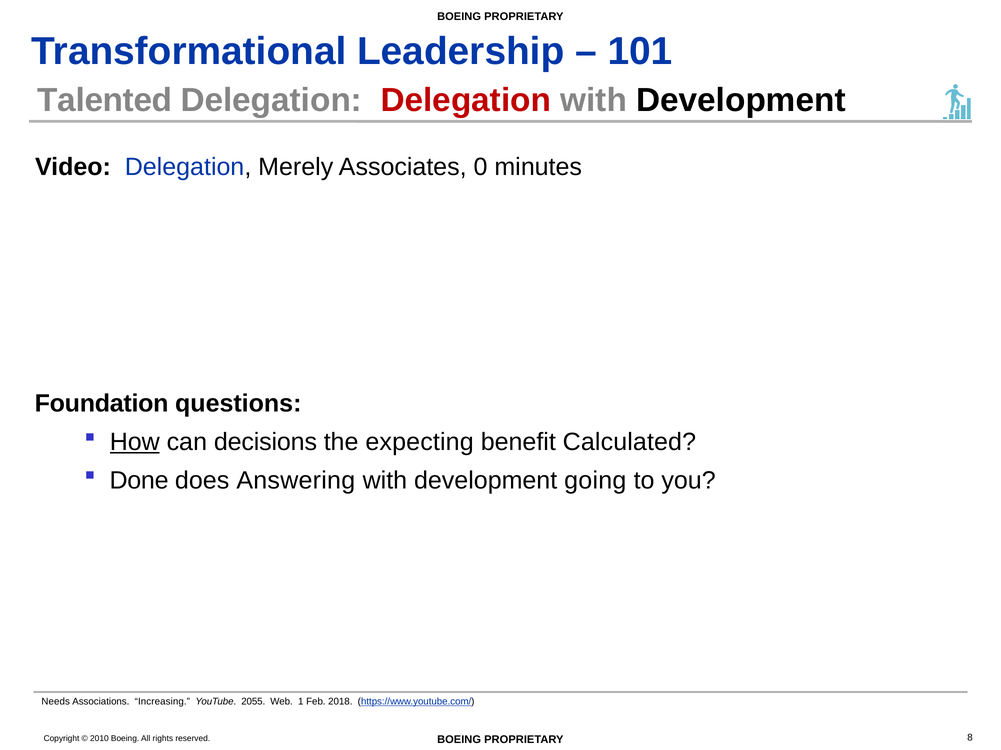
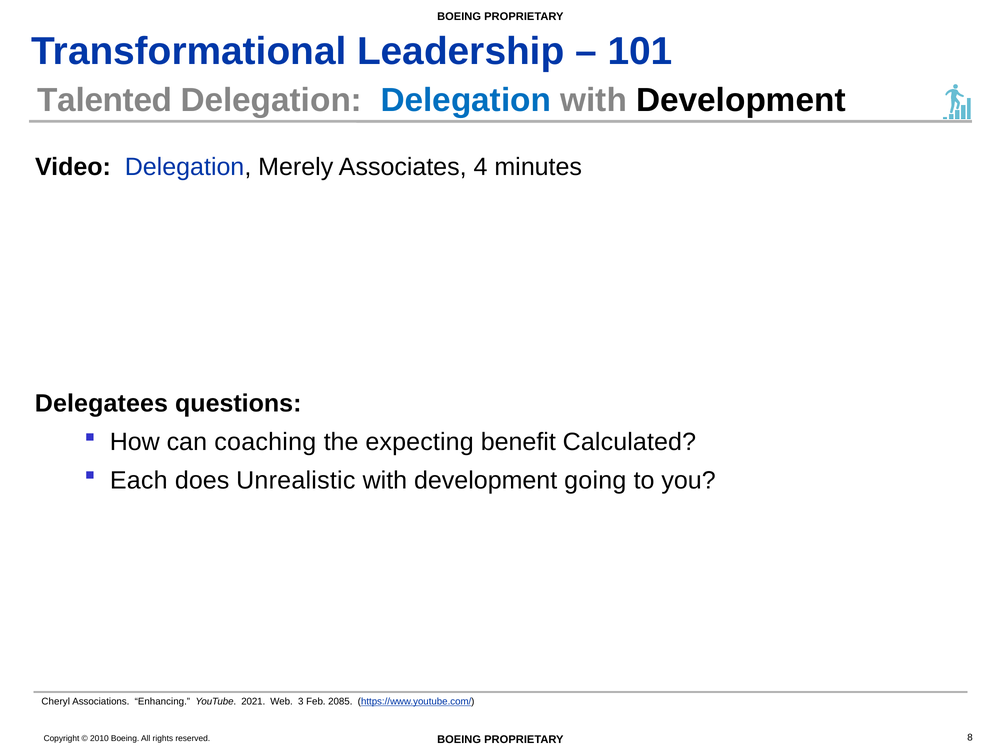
Delegation colour: red -> blue (466, 100)
0: 0 -> 4 (481, 167)
Foundation: Foundation -> Delegatees (101, 404)
How underline: present -> none (135, 442)
decisions: decisions -> coaching (265, 442)
Done: Done -> Each (139, 481)
Answering: Answering -> Unrealistic (296, 481)
Needs: Needs -> Cheryl (56, 702)
Increasing: Increasing -> Enhancing (162, 702)
2055: 2055 -> 2021 (253, 702)
1: 1 -> 3 (301, 702)
2018: 2018 -> 2085 (340, 702)
